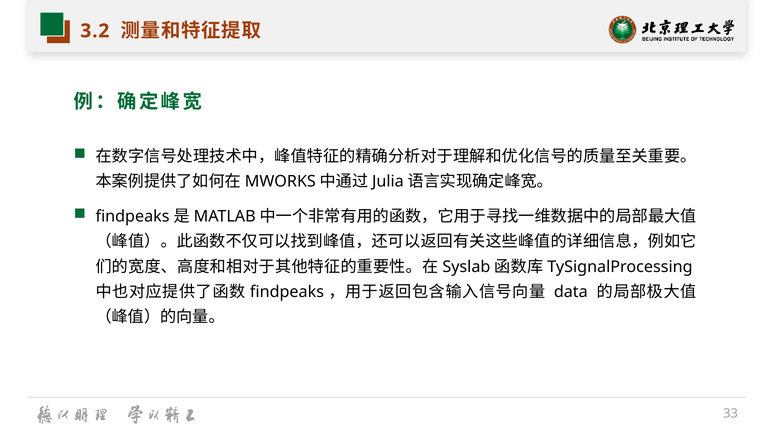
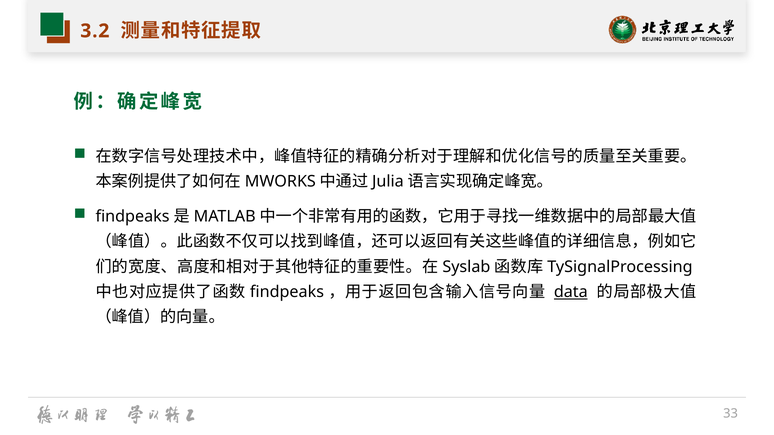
data underline: none -> present (571, 292)
